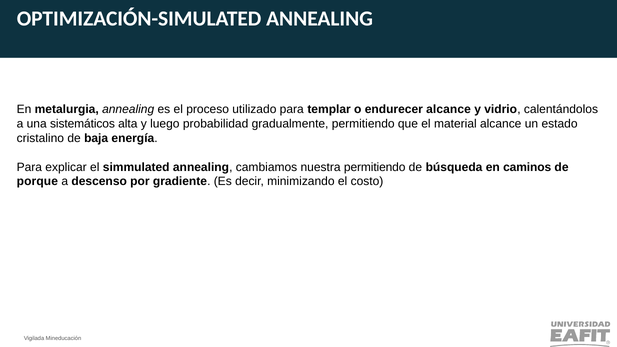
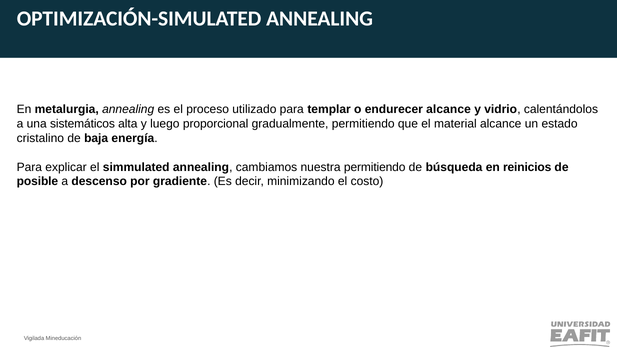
probabilidad: probabilidad -> proporcional (216, 124)
caminos: caminos -> reinicios (527, 167)
porque: porque -> posible (37, 182)
